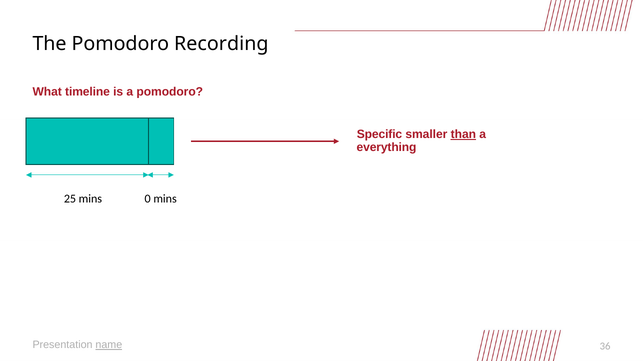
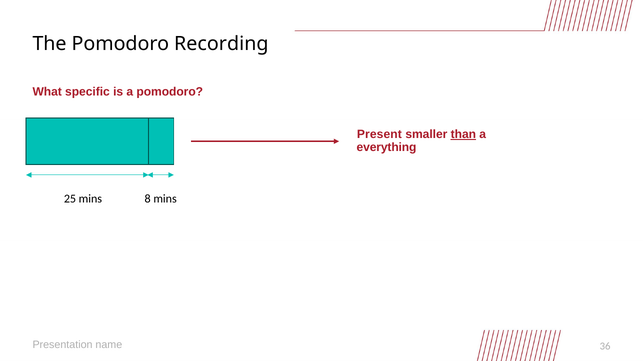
timeline: timeline -> specific (87, 92)
Specific: Specific -> Present (379, 135)
0: 0 -> 8 (148, 199)
name underline: present -> none (109, 346)
